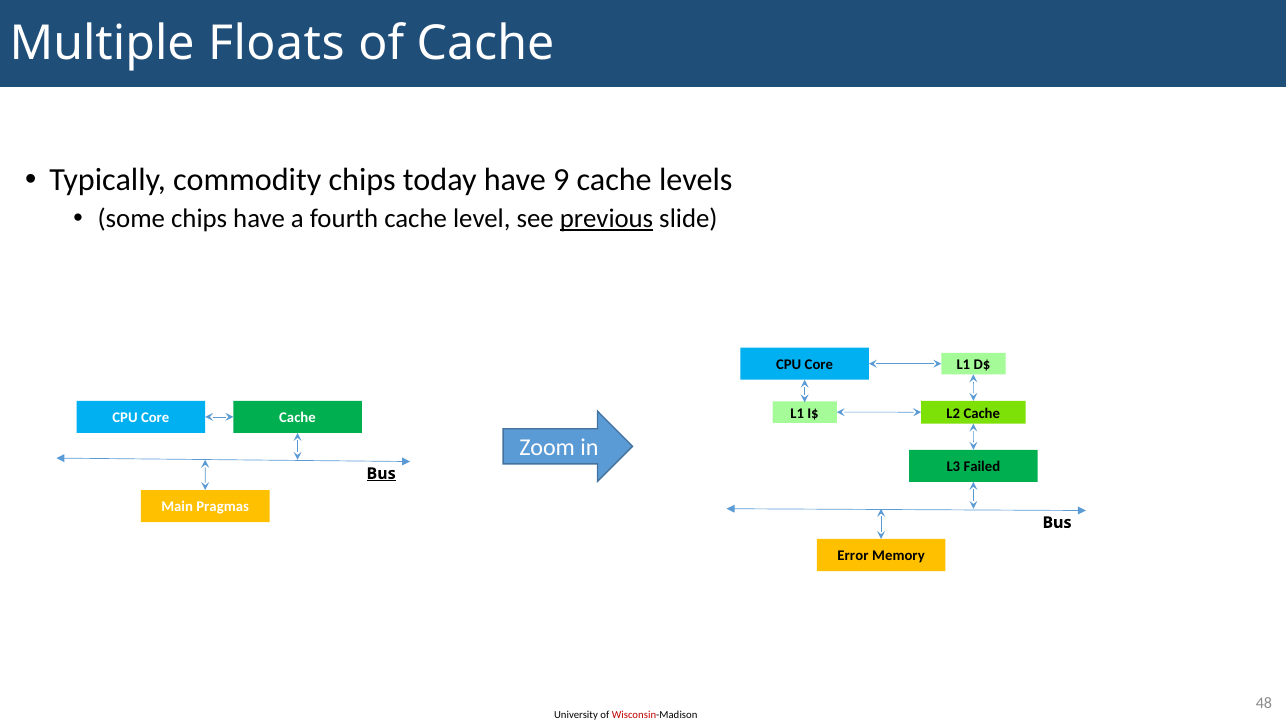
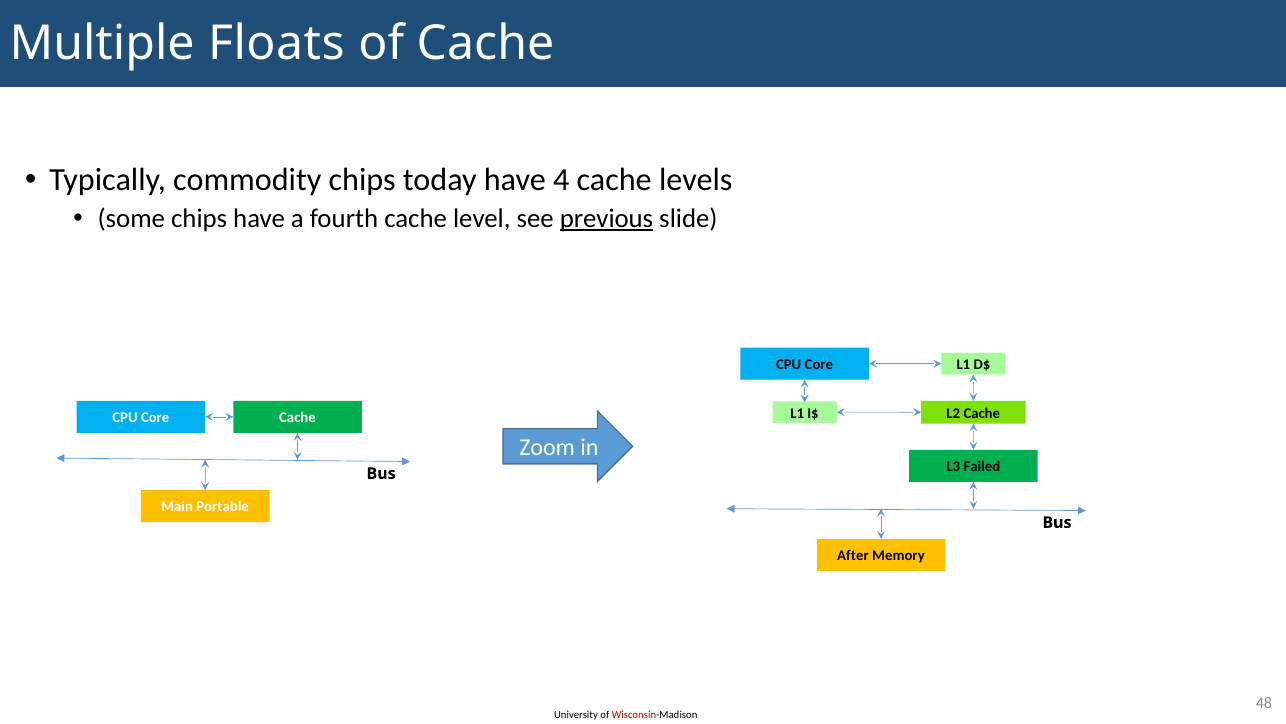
9: 9 -> 4 (561, 180)
Bus underline: present -> none (381, 473)
Pragmas: Pragmas -> Portable (223, 507)
Error: Error -> After (853, 556)
